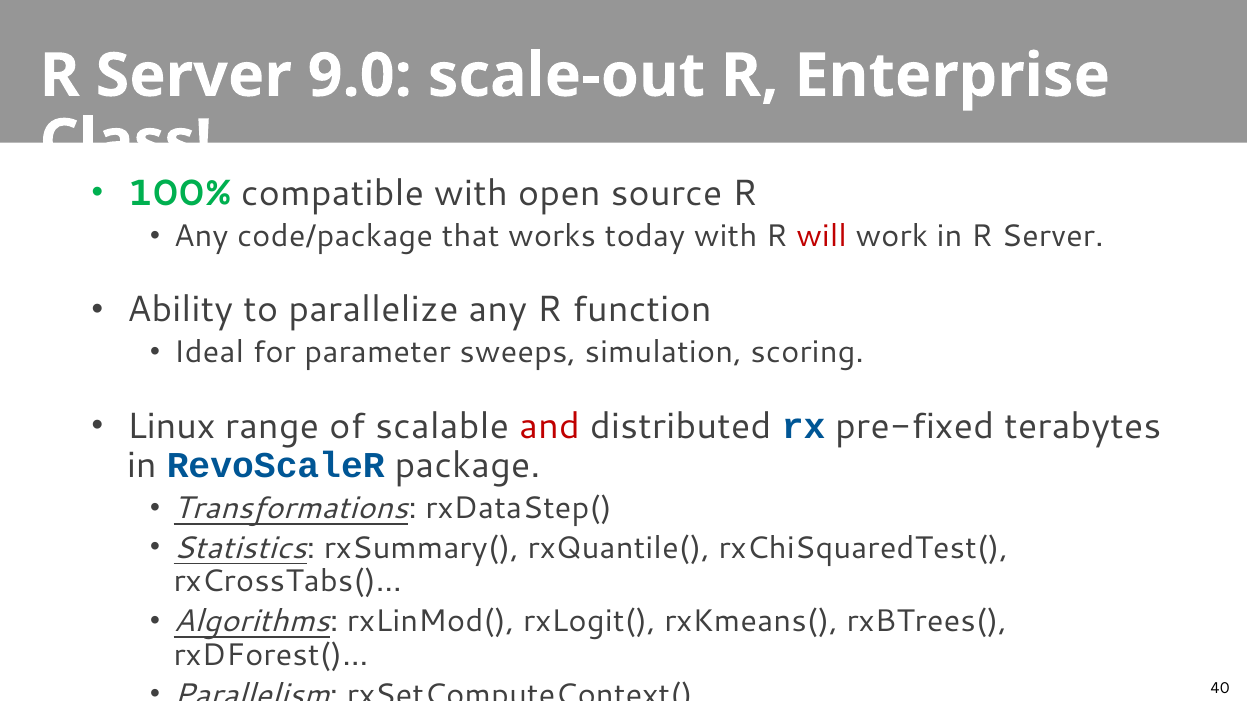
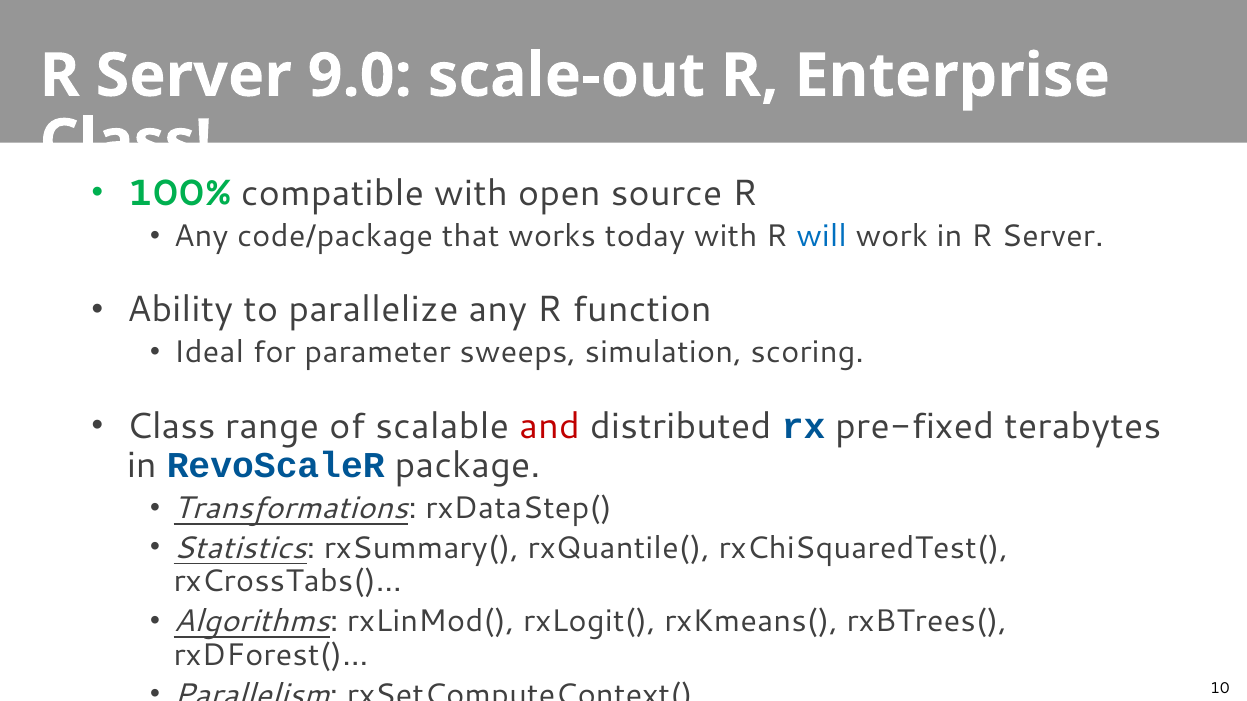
will colour: red -> blue (822, 236)
Linux: Linux -> Class (171, 426)
40: 40 -> 10 (1220, 688)
